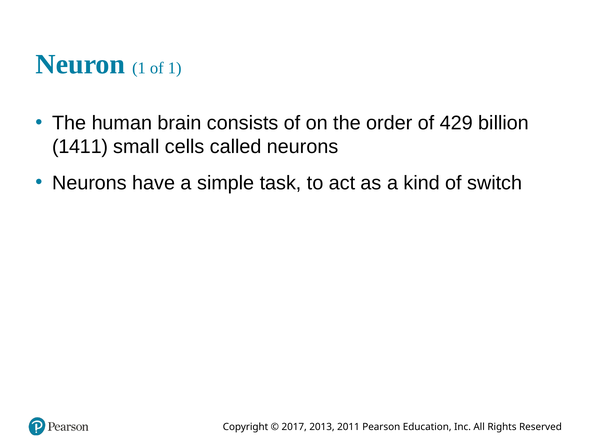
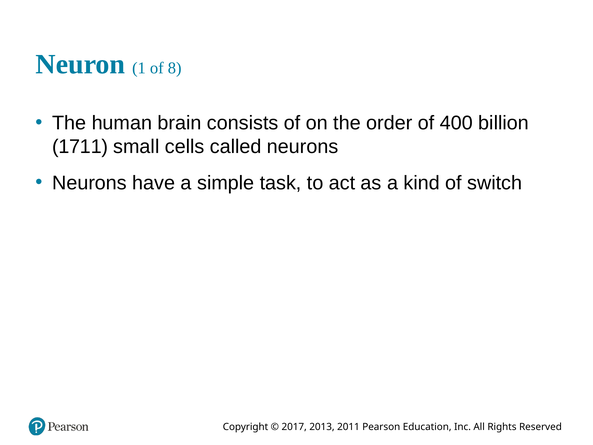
of 1: 1 -> 8 (175, 68)
429: 429 -> 400 (456, 123)
1411: 1411 -> 1711 (80, 147)
